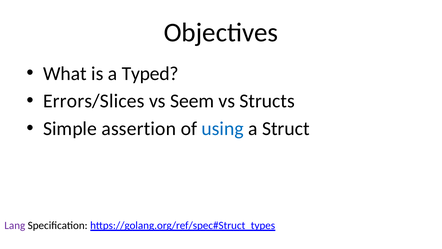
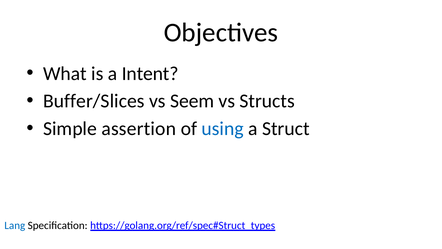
Typed: Typed -> Intent (150, 73)
Errors/Slices: Errors/Slices -> Buffer/Slices (94, 101)
Lang colour: purple -> blue (15, 225)
